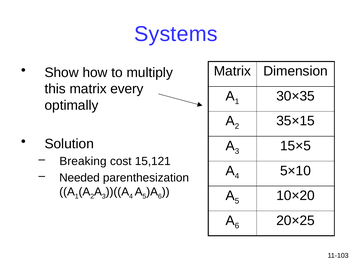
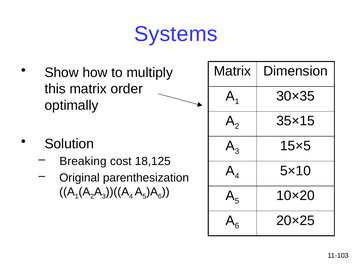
every: every -> order (127, 89)
15,121: 15,121 -> 18,125 (153, 161)
Needed: Needed -> Original (79, 178)
